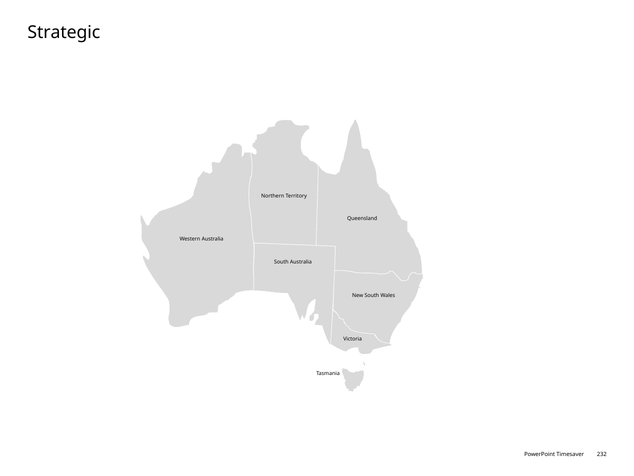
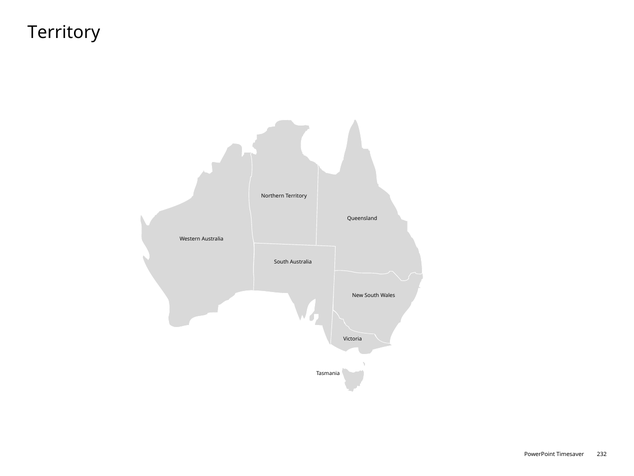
Strategic: Strategic -> Territory (64, 32)
